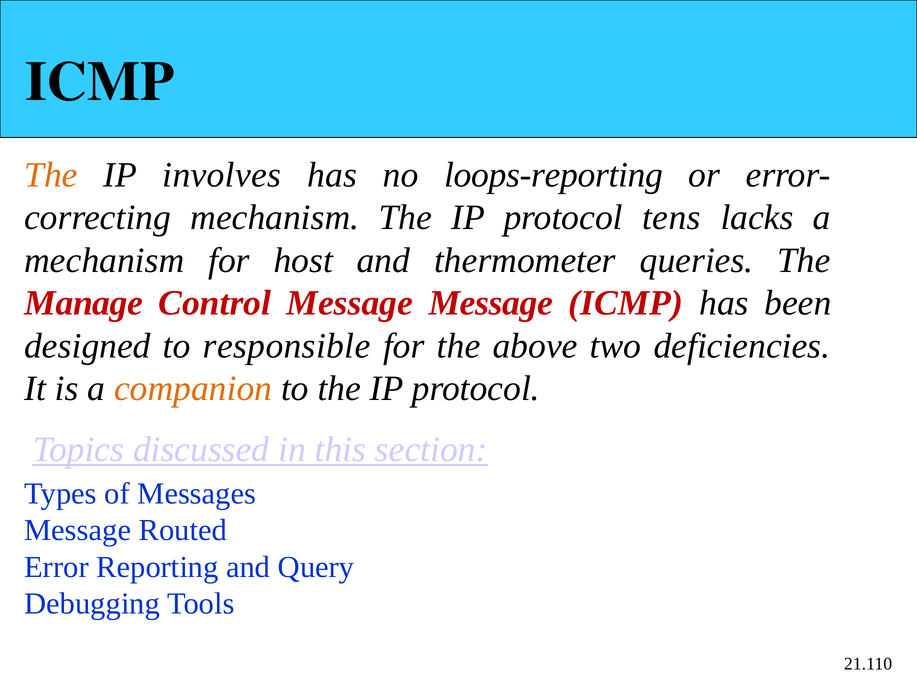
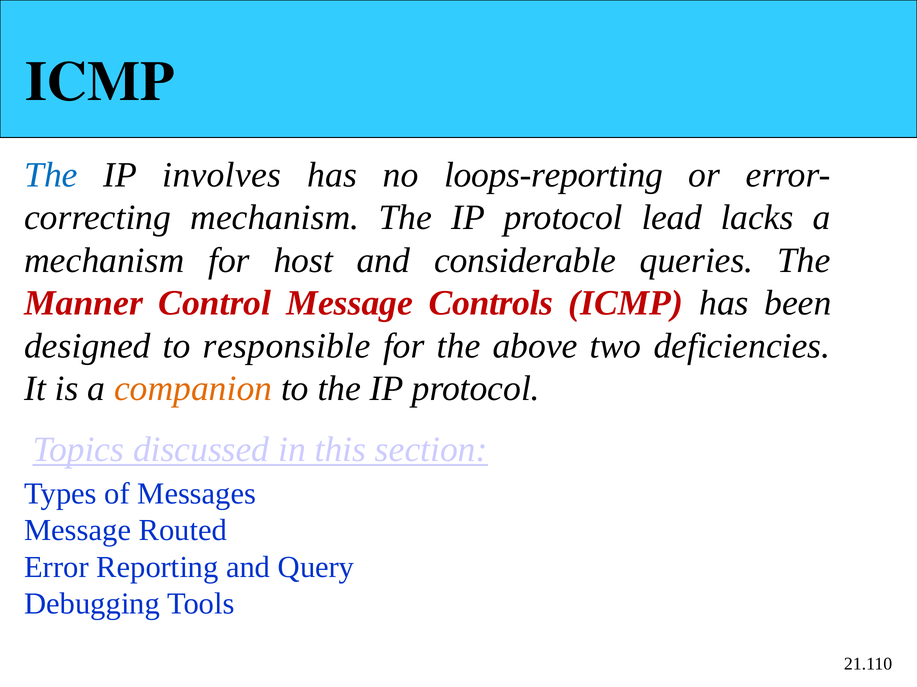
The colour: orange -> blue (51, 175)
tens: tens -> lead (672, 218)
thermometer: thermometer -> considerable (525, 261)
Manage: Manage -> Manner (84, 303)
Message Message: Message -> Controls (491, 303)
